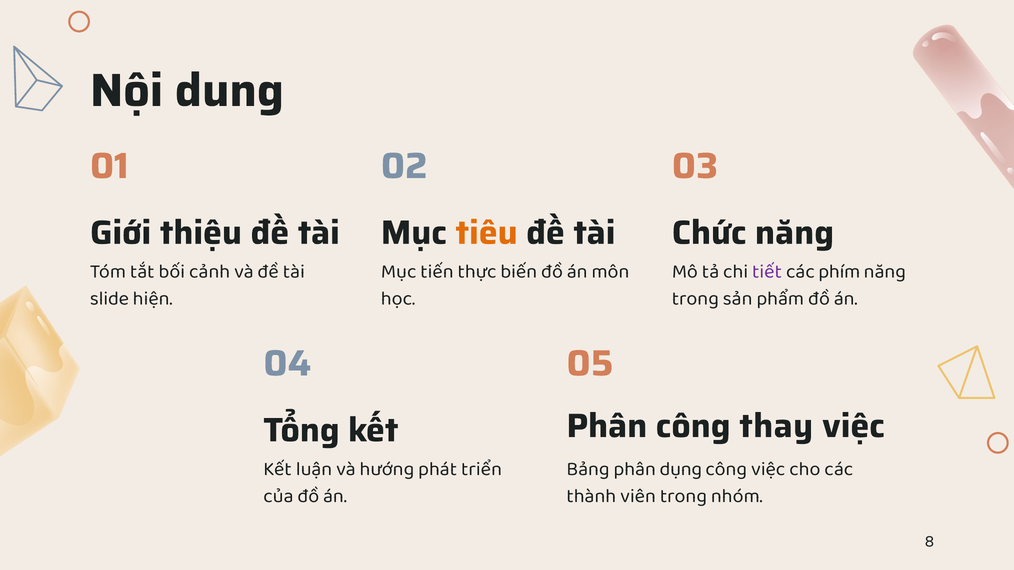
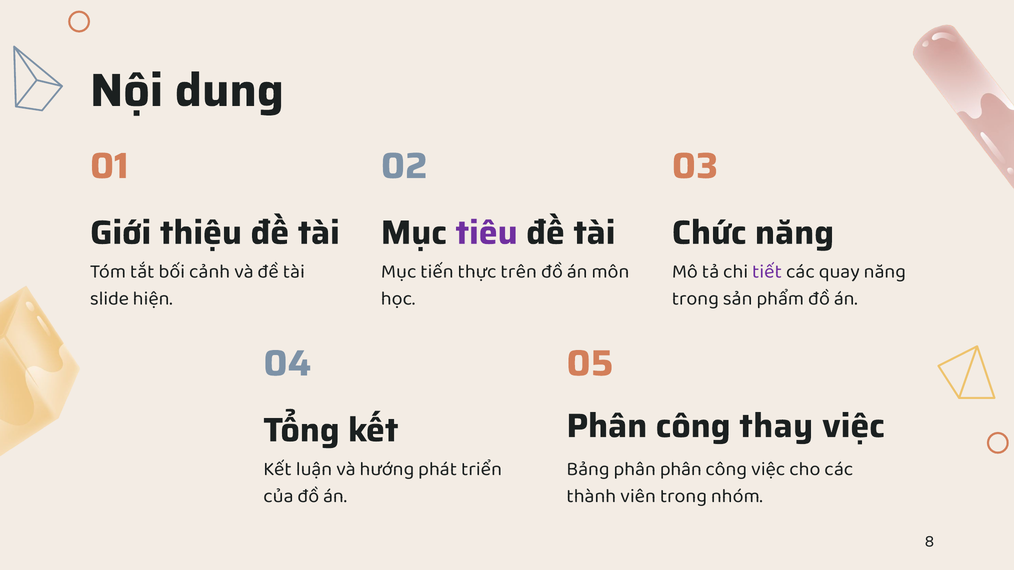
tiêu colour: orange -> purple (486, 233)
biến: biến -> trên (519, 271)
phím: phím -> quay (839, 271)
phân dụng: dụng -> phân (681, 469)
